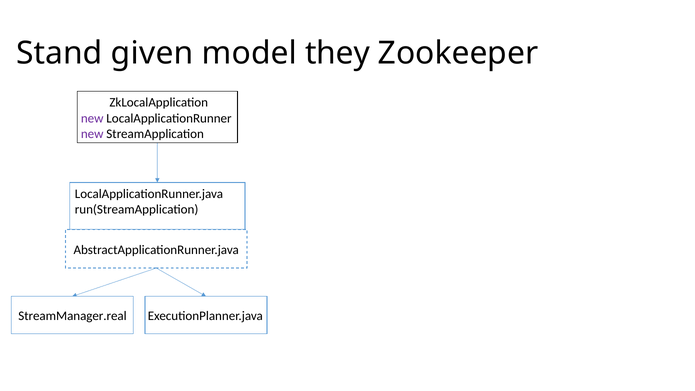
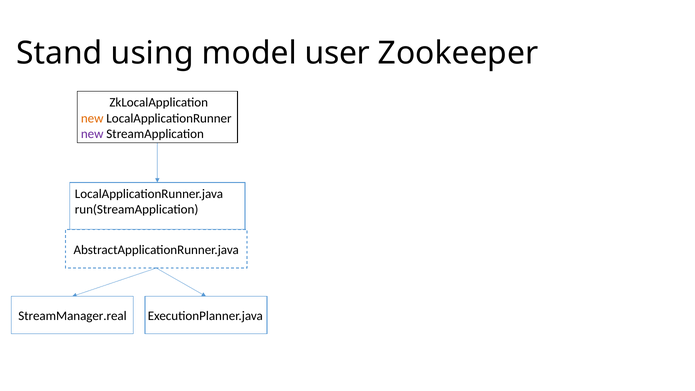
given: given -> using (152, 53)
they: they -> user (337, 53)
new colour: purple -> orange (92, 118)
